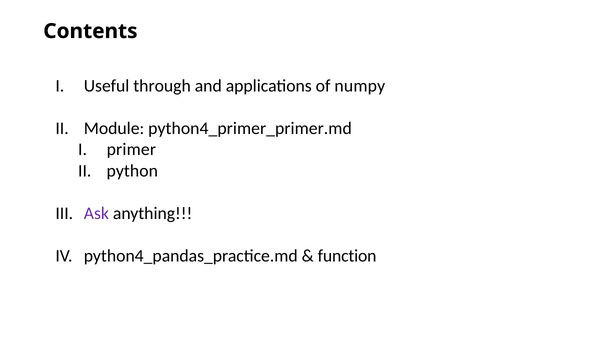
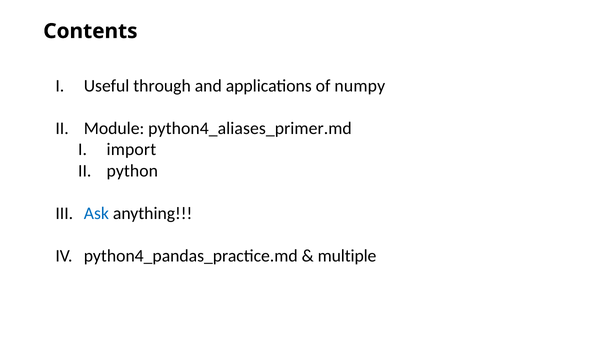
python4_primer_primer.md: python4_primer_primer.md -> python4_aliases_primer.md (250, 128)
primer: primer -> import (131, 150)
Ask colour: purple -> blue (96, 213)
function: function -> multiple (347, 256)
